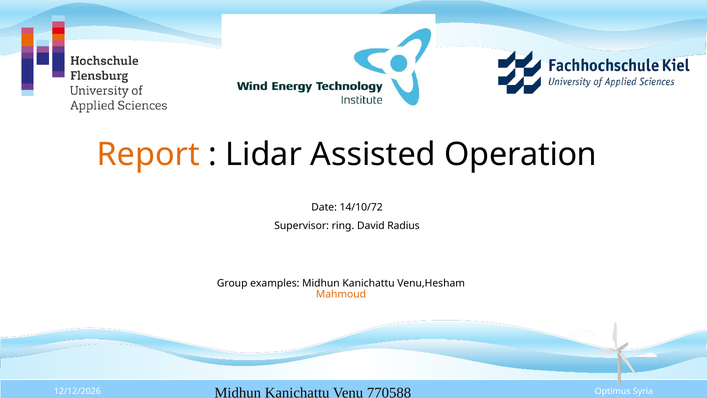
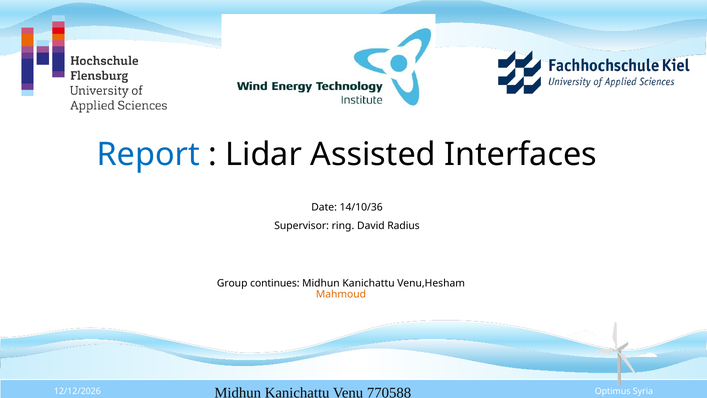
Report colour: orange -> blue (148, 154)
Operation: Operation -> Interfaces (521, 154)
14/10/72: 14/10/72 -> 14/10/36 (361, 207)
examples: examples -> continues (275, 283)
